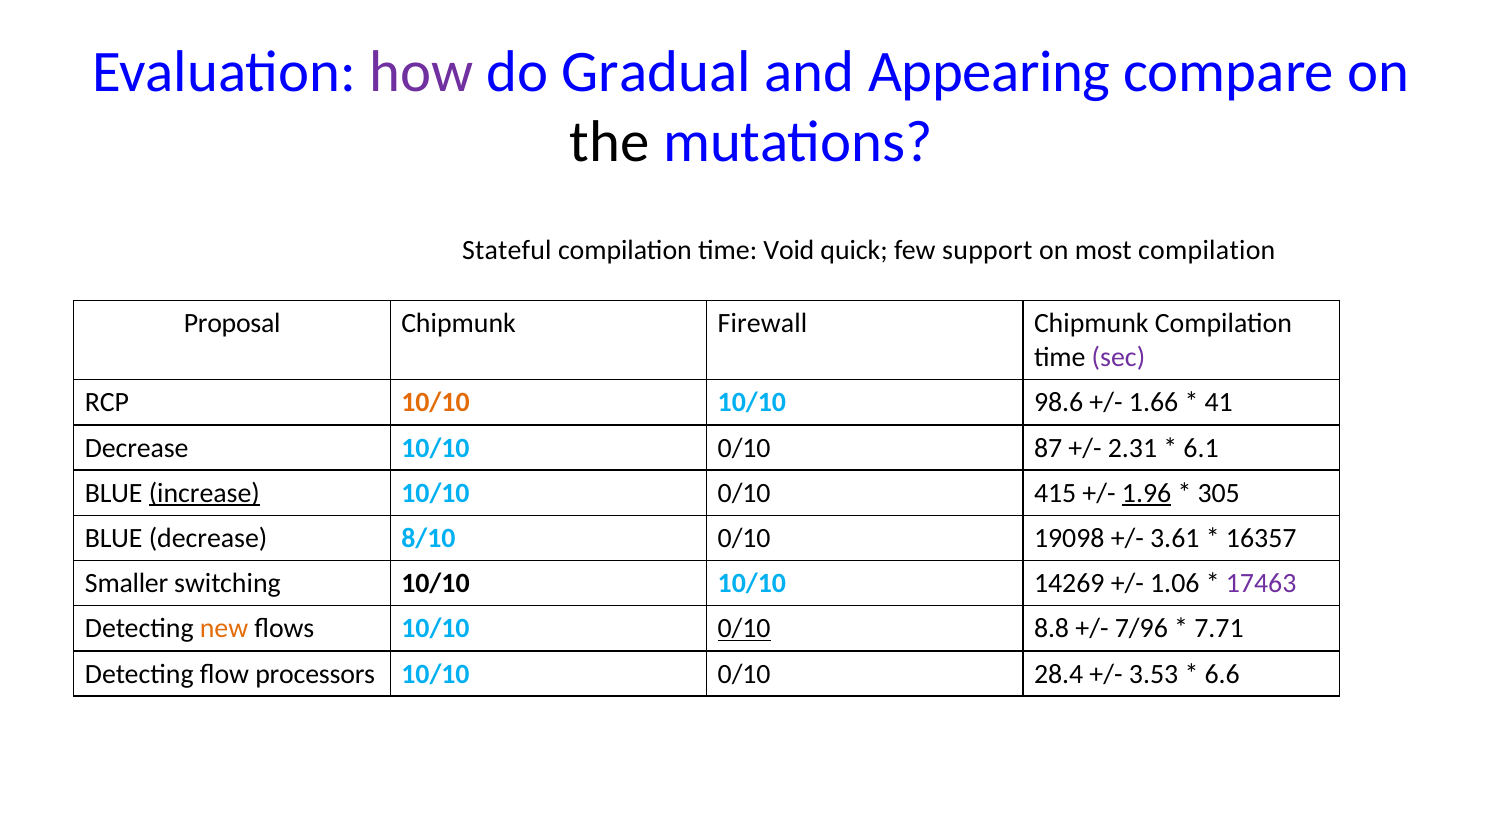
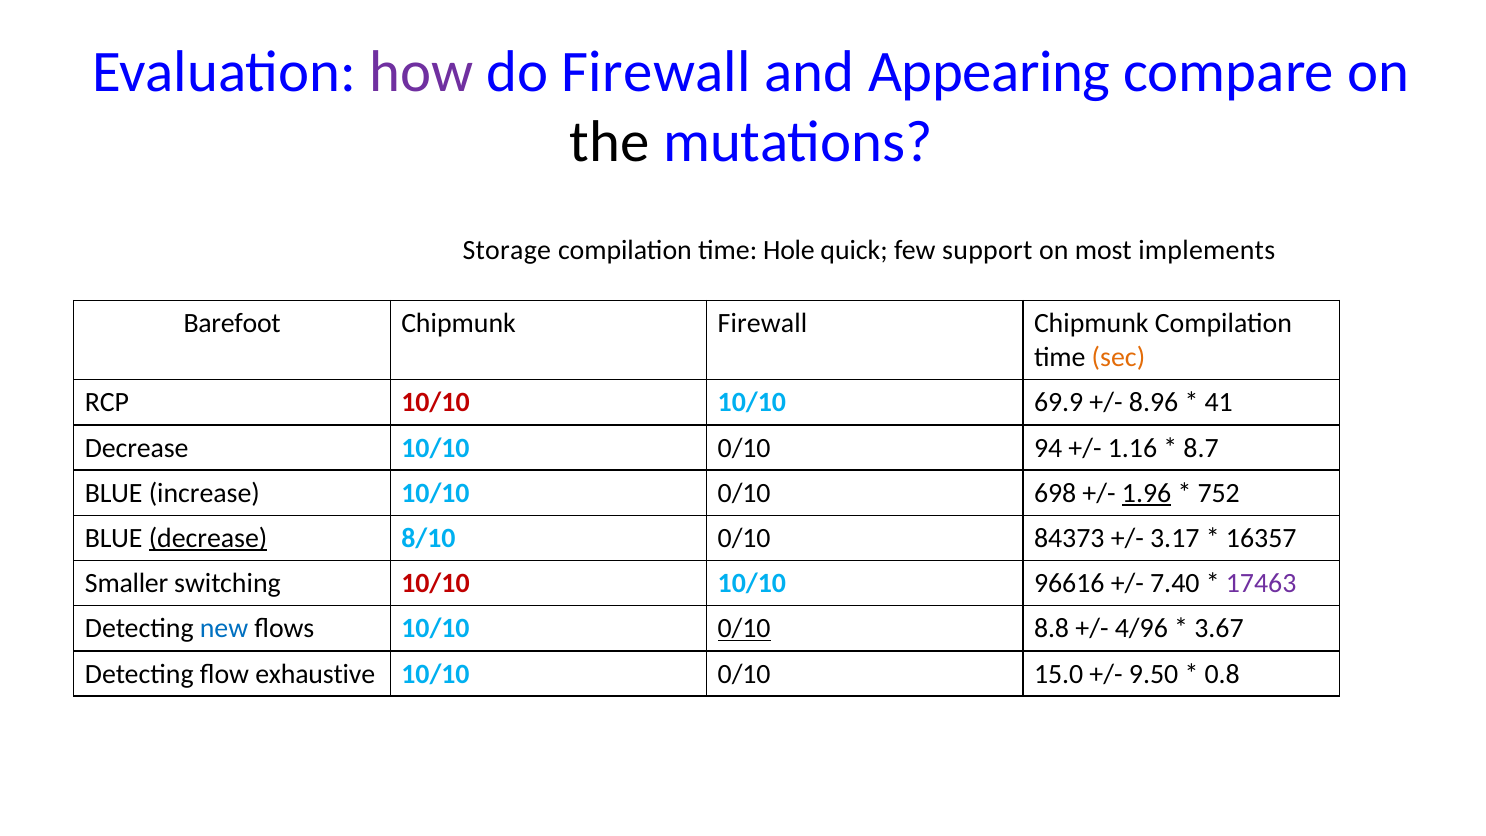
do Gradual: Gradual -> Firewall (656, 72)
Stateful: Stateful -> Storage (507, 250)
Void: Void -> Hole (789, 250)
most compilation: compilation -> implements (1207, 250)
Proposal: Proposal -> Barefoot (232, 323)
sec colour: purple -> orange (1118, 357)
10/10 colour: orange -> red (435, 403)
98.6: 98.6 -> 69.9 (1059, 403)
1.66: 1.66 -> 8.96 (1154, 403)
87: 87 -> 94 (1048, 448)
2.31: 2.31 -> 1.16 (1133, 448)
6.1: 6.1 -> 8.7 (1201, 448)
increase underline: present -> none (204, 493)
415: 415 -> 698 (1055, 493)
305: 305 -> 752 (1219, 493)
decrease underline: none -> present (208, 538)
19098: 19098 -> 84373 (1069, 538)
3.61: 3.61 -> 3.17 (1175, 538)
10/10 colour: black -> red (435, 583)
14269: 14269 -> 96616 (1069, 583)
1.06: 1.06 -> 7.40 (1175, 583)
new colour: orange -> blue (224, 629)
7/96: 7/96 -> 4/96 (1141, 629)
7.71: 7.71 -> 3.67 (1219, 629)
processors: processors -> exhaustive (315, 674)
28.4: 28.4 -> 15.0 (1059, 674)
3.53: 3.53 -> 9.50 (1154, 674)
6.6: 6.6 -> 0.8 (1222, 674)
